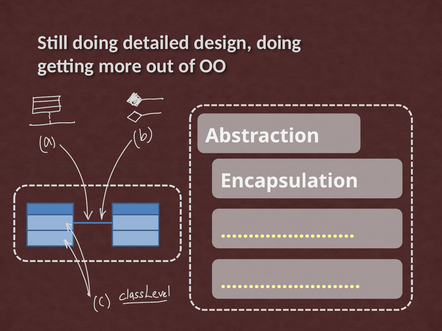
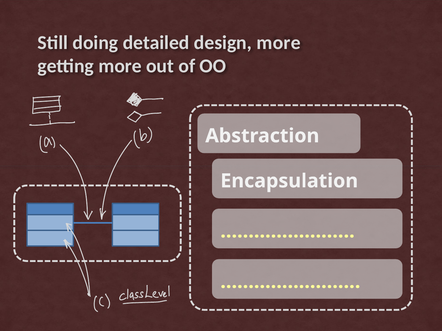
design doing: doing -> more (279, 43)
